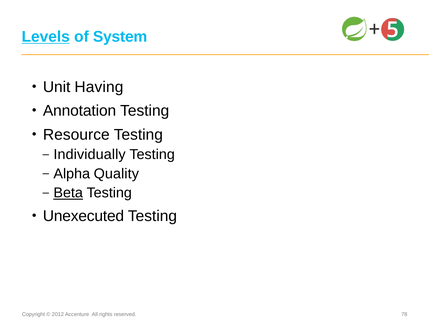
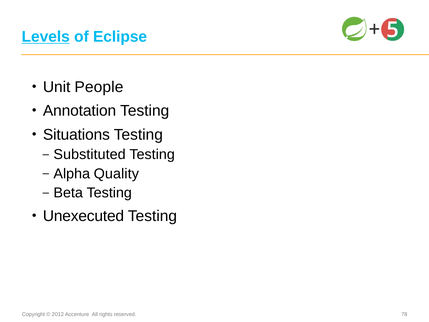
System: System -> Eclipse (120, 37)
Having: Having -> People (99, 87)
Resource: Resource -> Situations (76, 135)
Individually: Individually -> Substituted (90, 154)
Beta underline: present -> none (68, 193)
